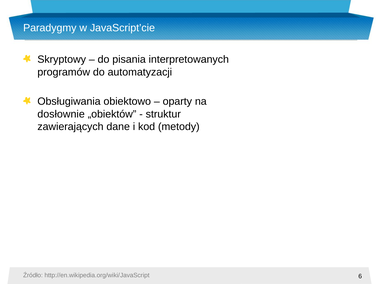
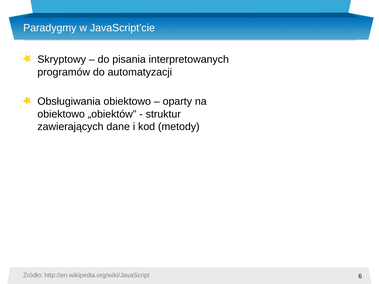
dosłownie: dosłownie -> obiektowo (61, 114)
